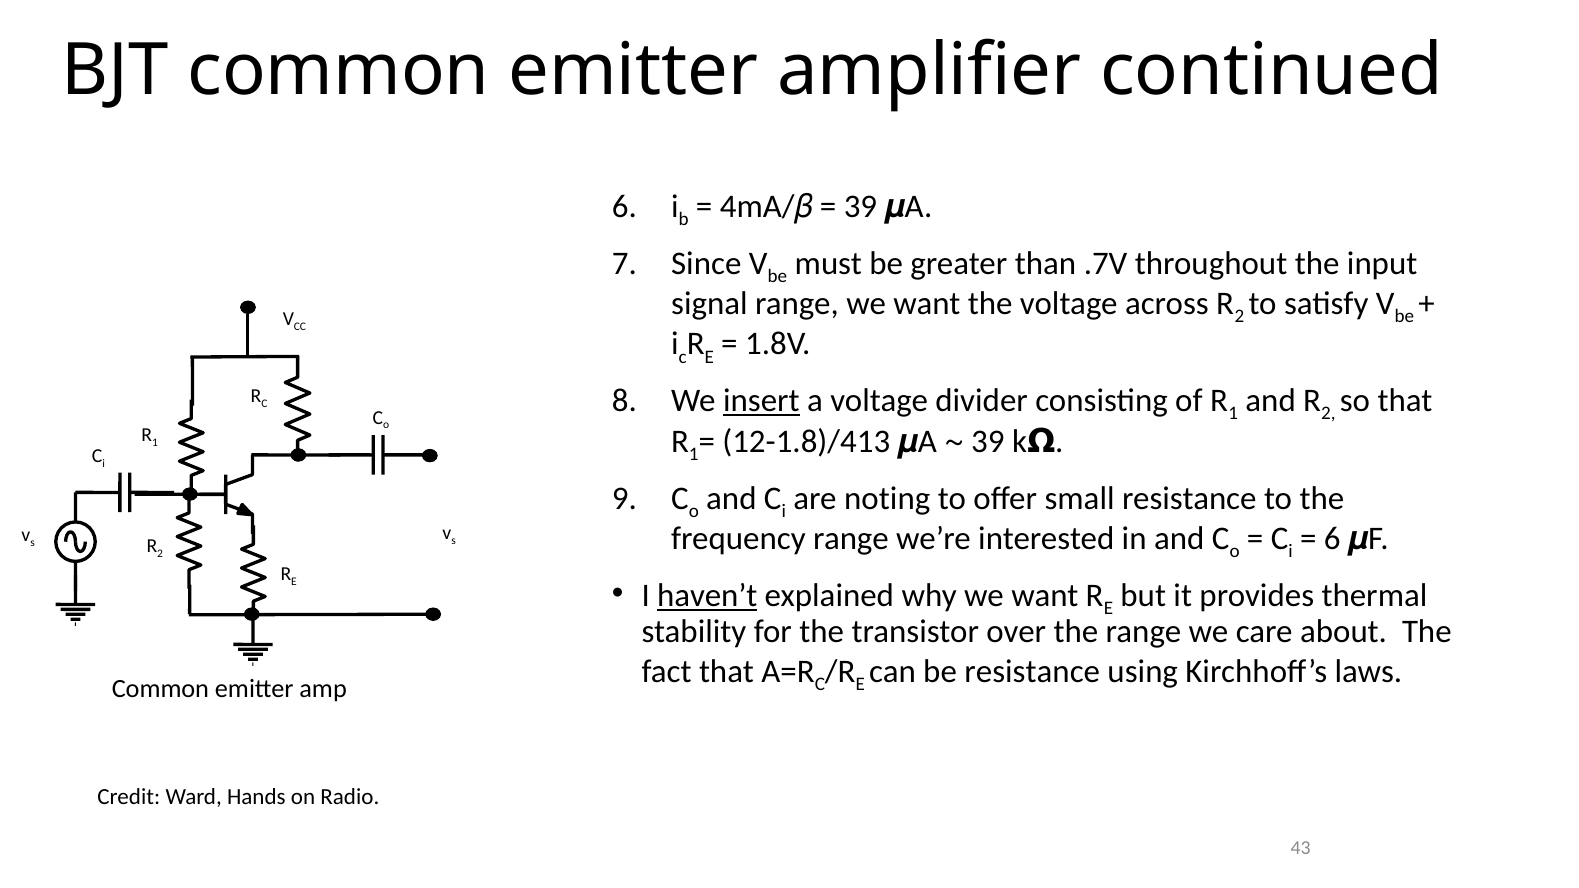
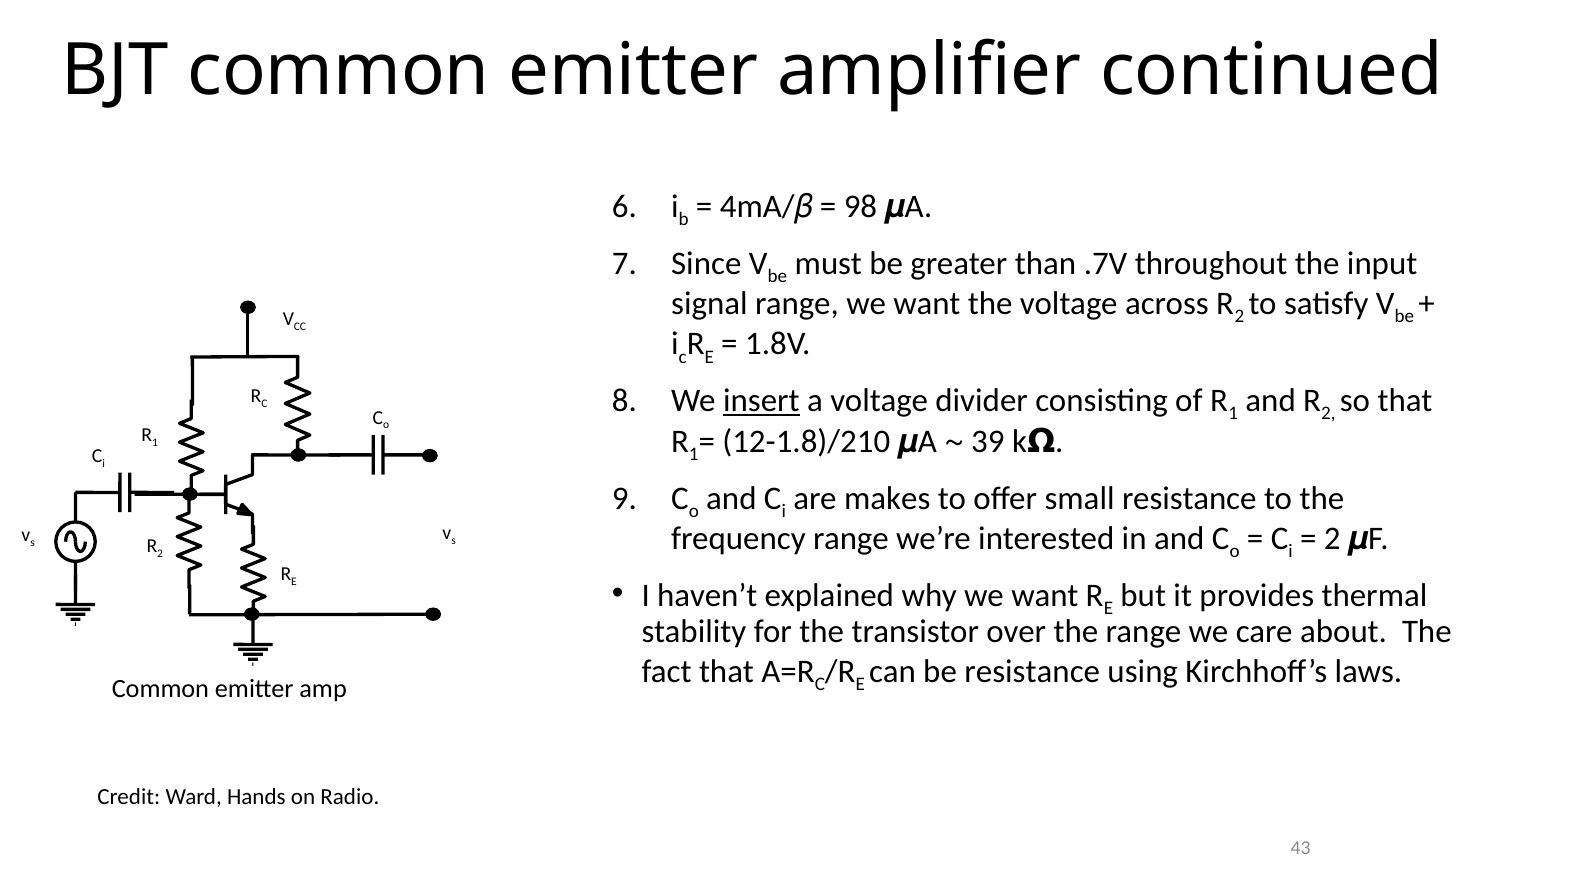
39: 39 -> 98 (860, 206)
12-1.8)/413: 12-1.8)/413 -> 12-1.8)/210 (806, 441)
noting: noting -> makes (887, 498)
6: 6 -> 2 (1332, 539)
haven’t underline: present -> none (707, 596)
